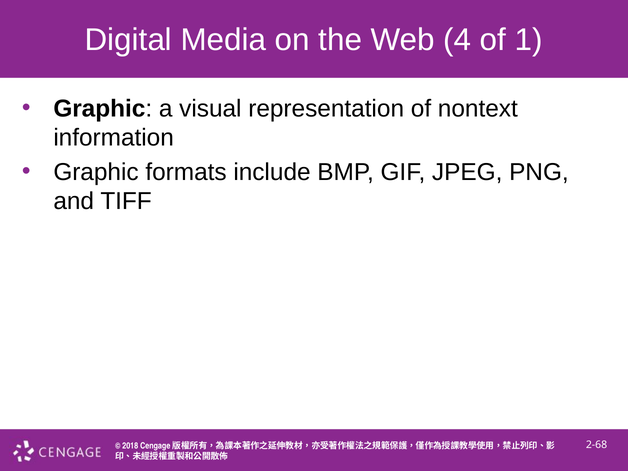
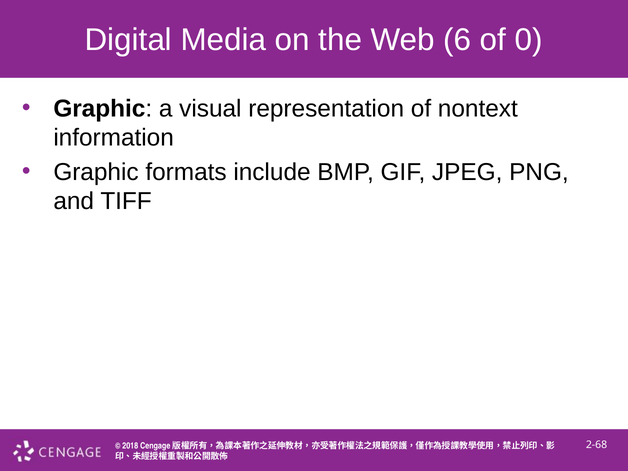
4: 4 -> 6 (457, 40)
1: 1 -> 0 (529, 40)
